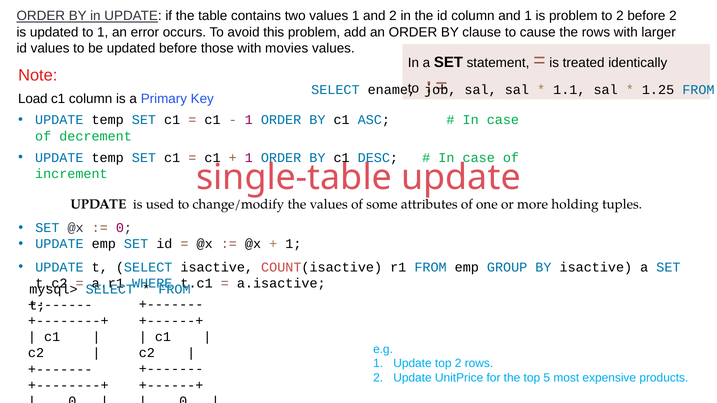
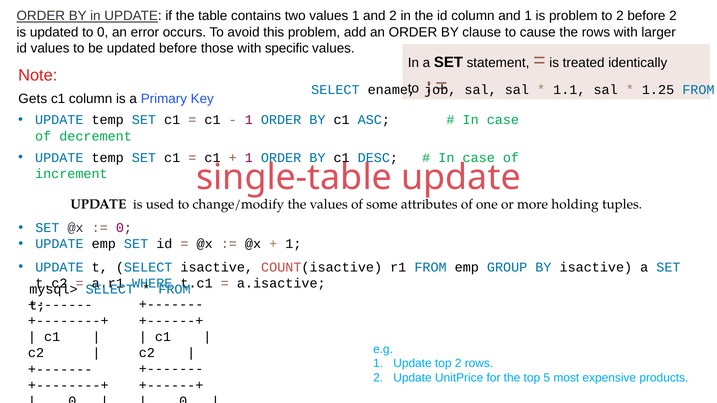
to 1: 1 -> 0 (103, 32)
movies: movies -> specific (287, 48)
Load: Load -> Gets (33, 99)
